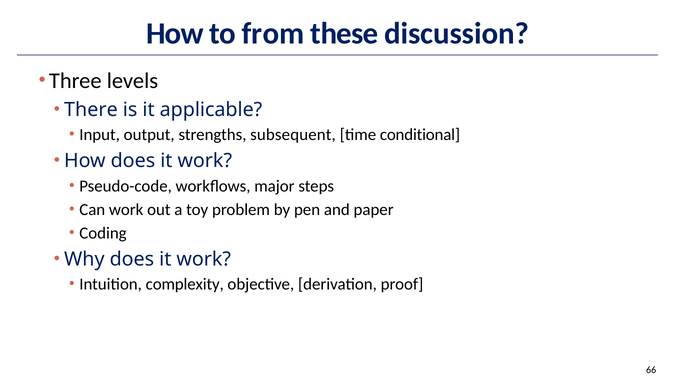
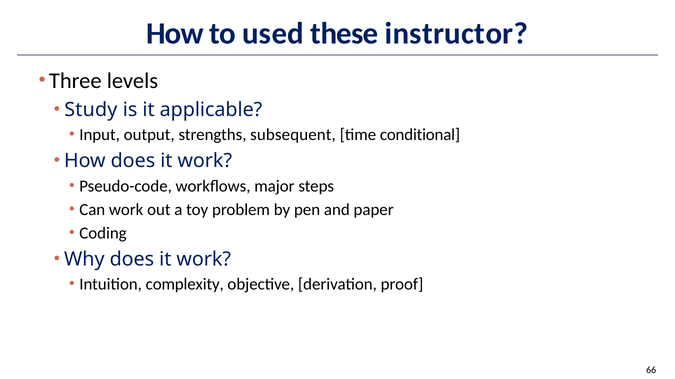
from: from -> used (273, 34)
discussion: discussion -> instructor (456, 34)
There: There -> Study (91, 110)
